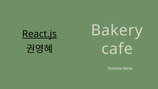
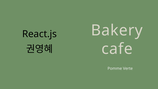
React.js underline: present -> none (39, 34)
